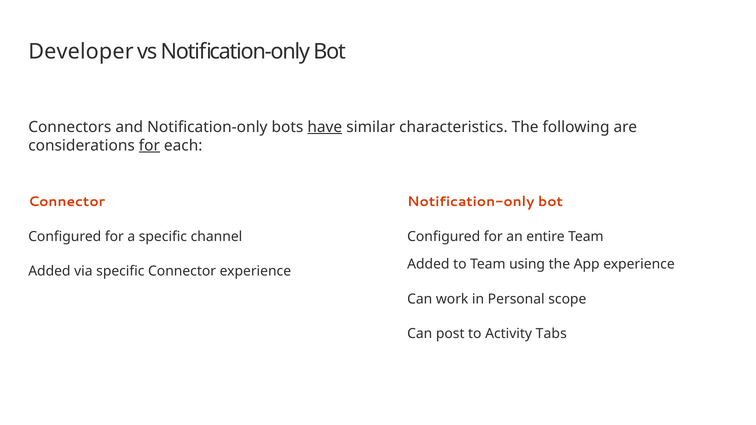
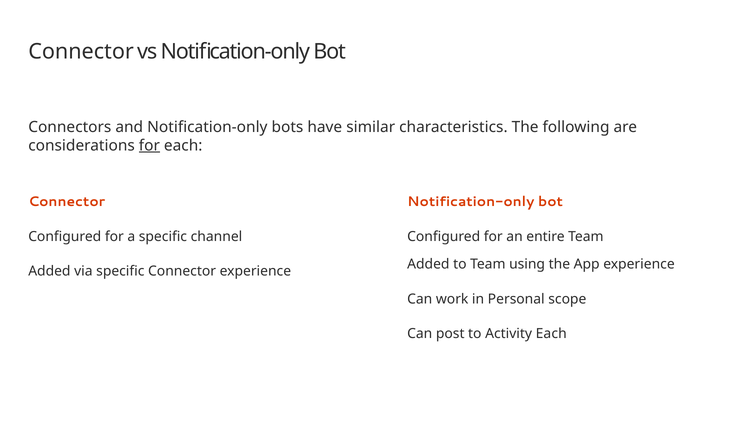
Developer: Developer -> Connector (81, 52)
have underline: present -> none (325, 127)
Activity Tabs: Tabs -> Each (551, 334)
